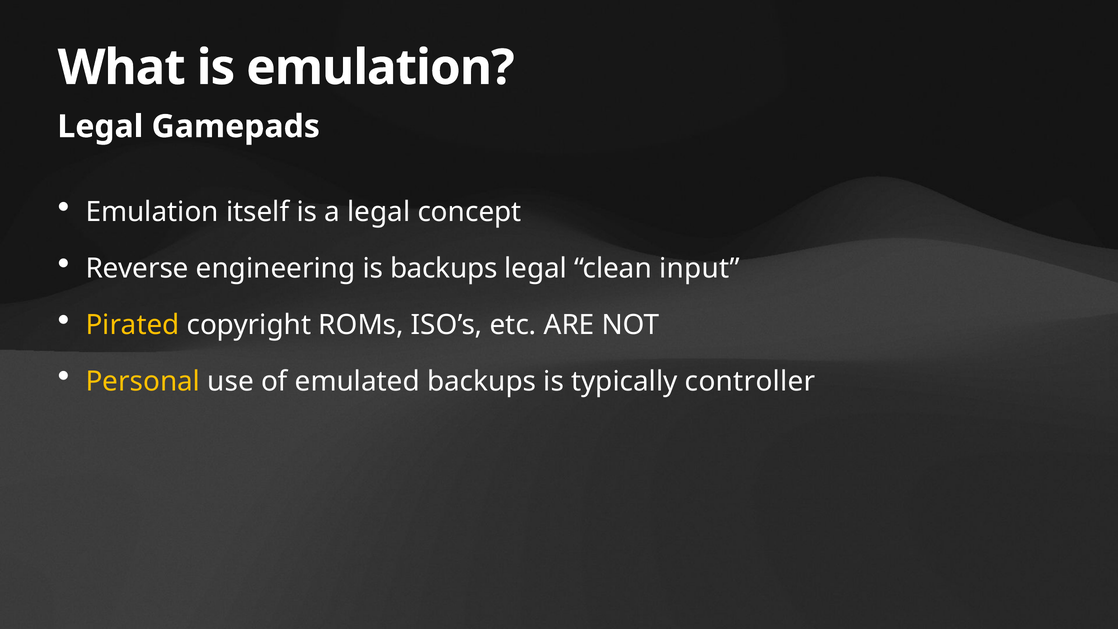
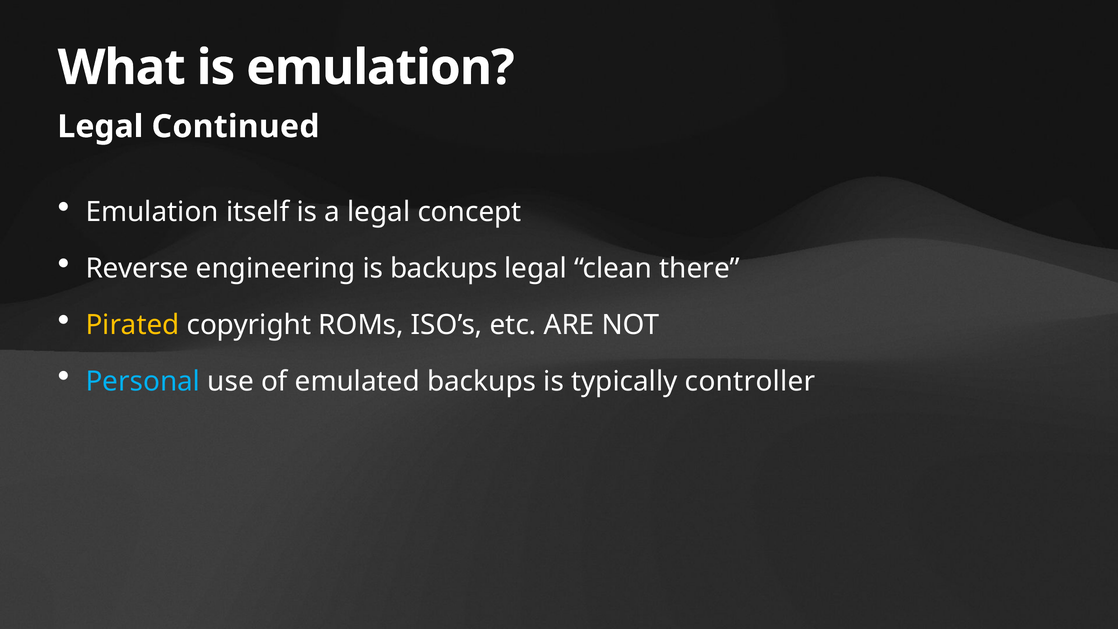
Gamepads: Gamepads -> Continued (236, 127)
input: input -> there (700, 268)
Personal colour: yellow -> light blue (143, 381)
